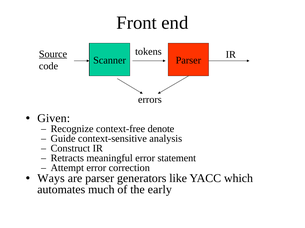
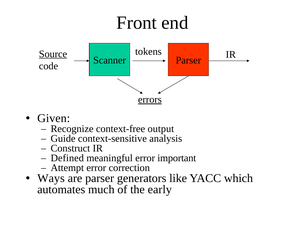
errors underline: none -> present (150, 100)
denote: denote -> output (161, 129)
Retracts: Retracts -> Defined (67, 158)
statement: statement -> important (177, 158)
